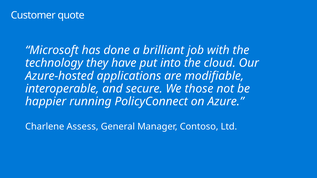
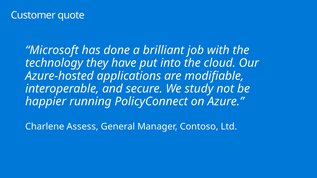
those: those -> study (199, 89)
